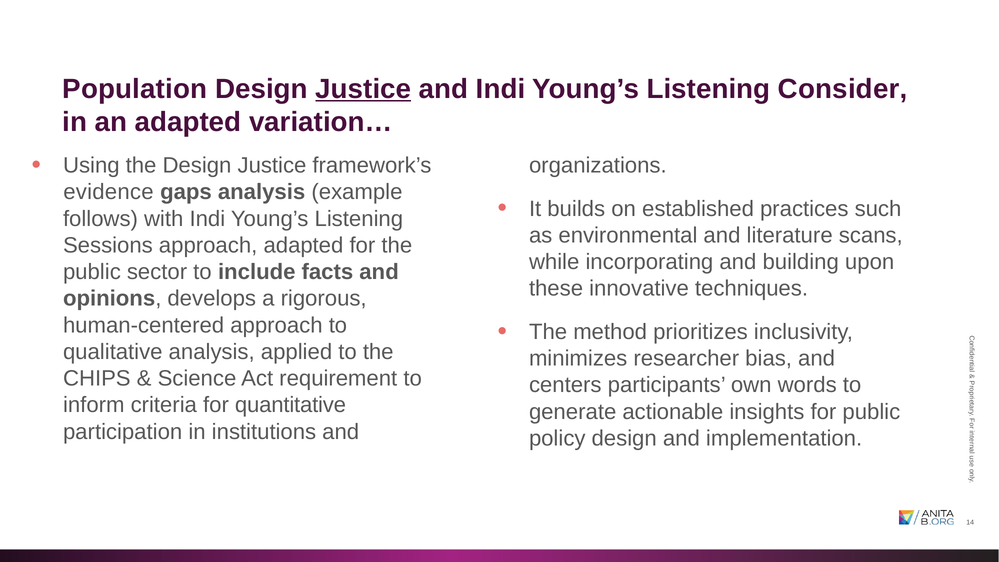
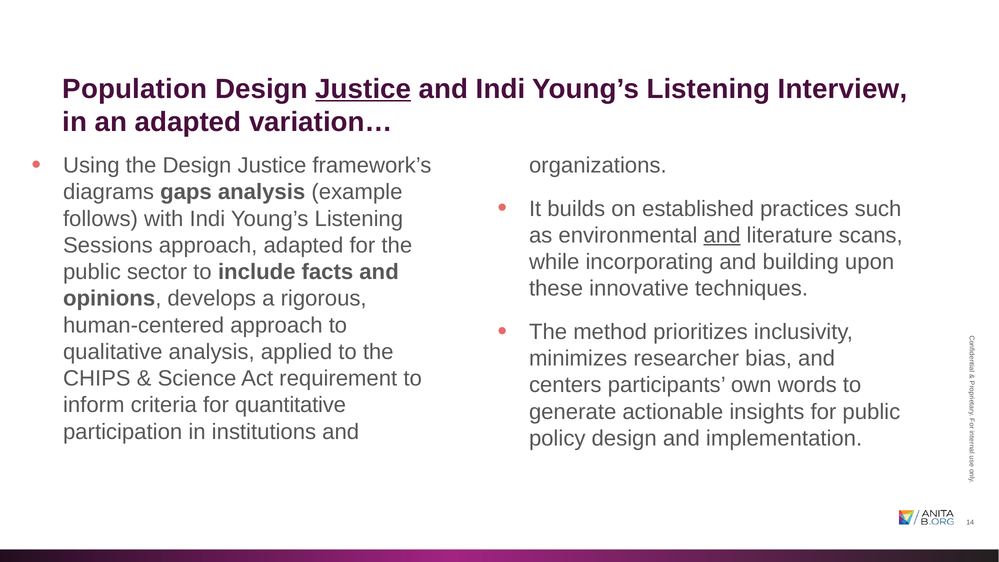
Consider: Consider -> Interview (843, 89)
evidence: evidence -> diagrams (109, 192)
and underline: none -> present (722, 235)
